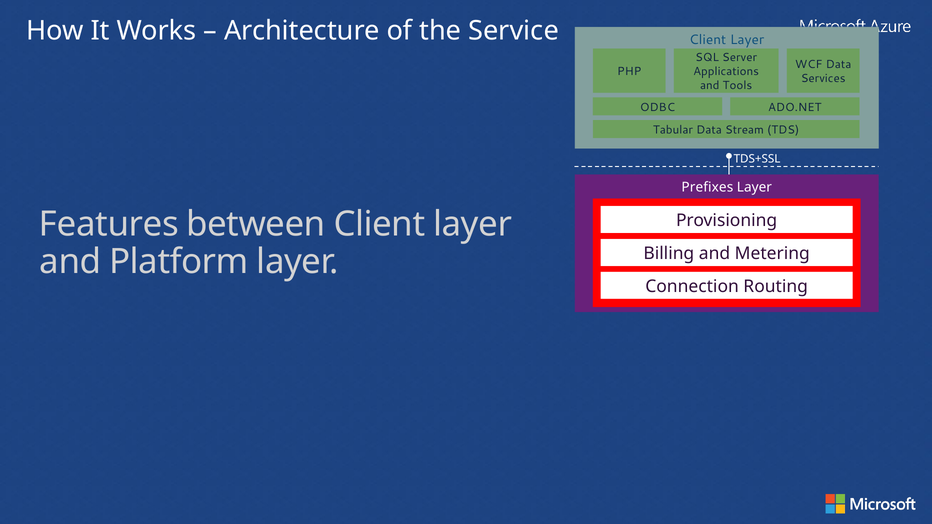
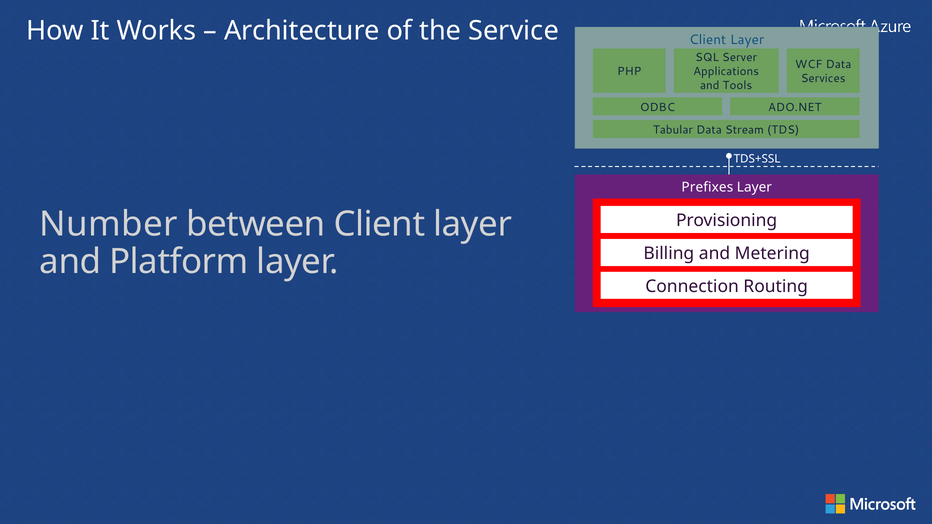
Features: Features -> Number (109, 224)
